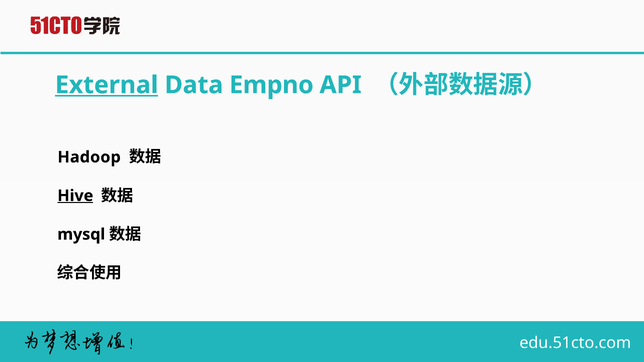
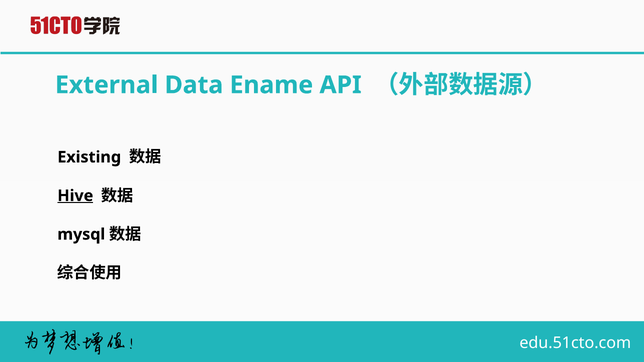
External underline: present -> none (107, 85)
Empno: Empno -> Ename (271, 85)
Hadoop: Hadoop -> Existing (89, 157)
